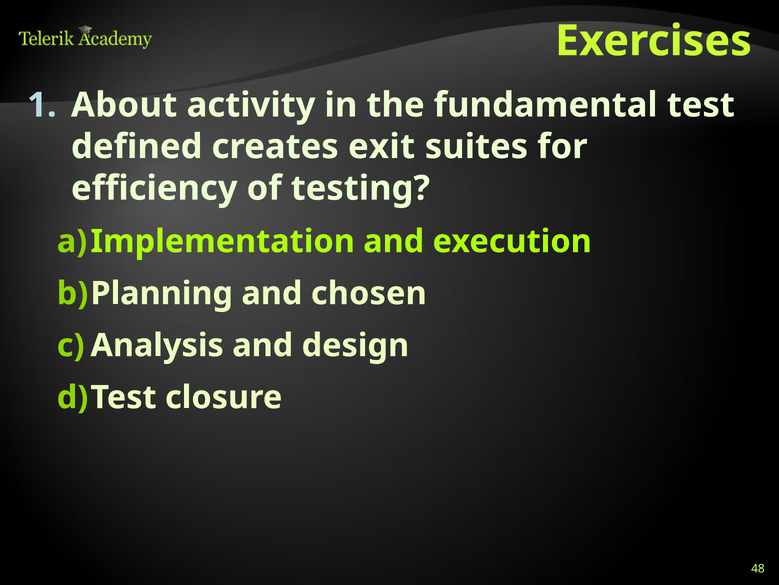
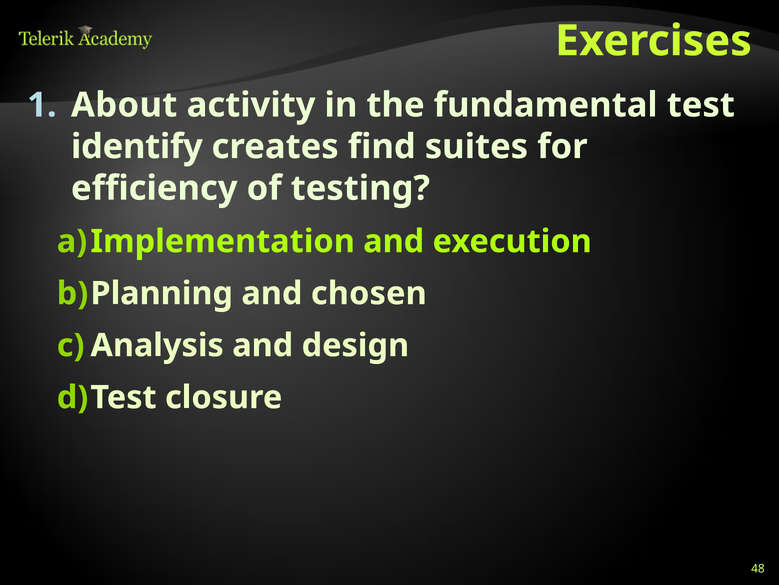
defined: defined -> identify (137, 146)
exit: exit -> find (382, 146)
